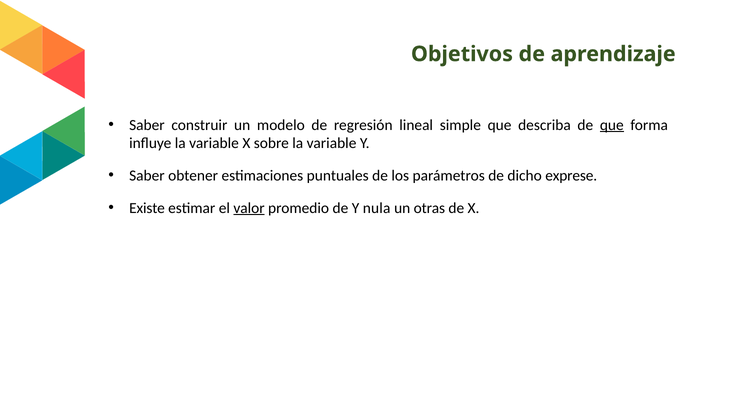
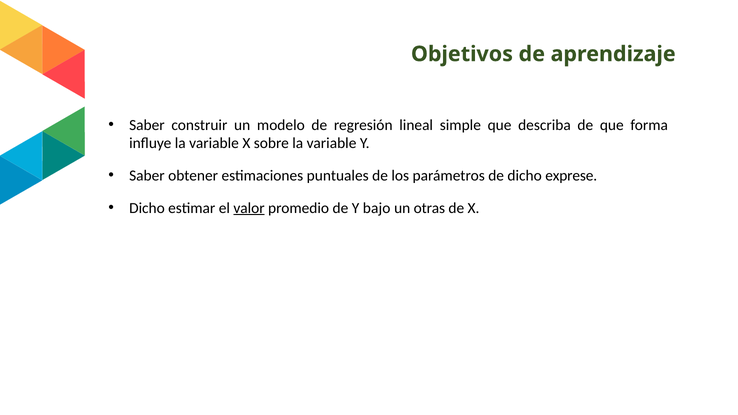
que underline: present -> none (612, 125)
Existe: Existe -> Dicho (147, 208)
nula: nula -> bajo (377, 208)
